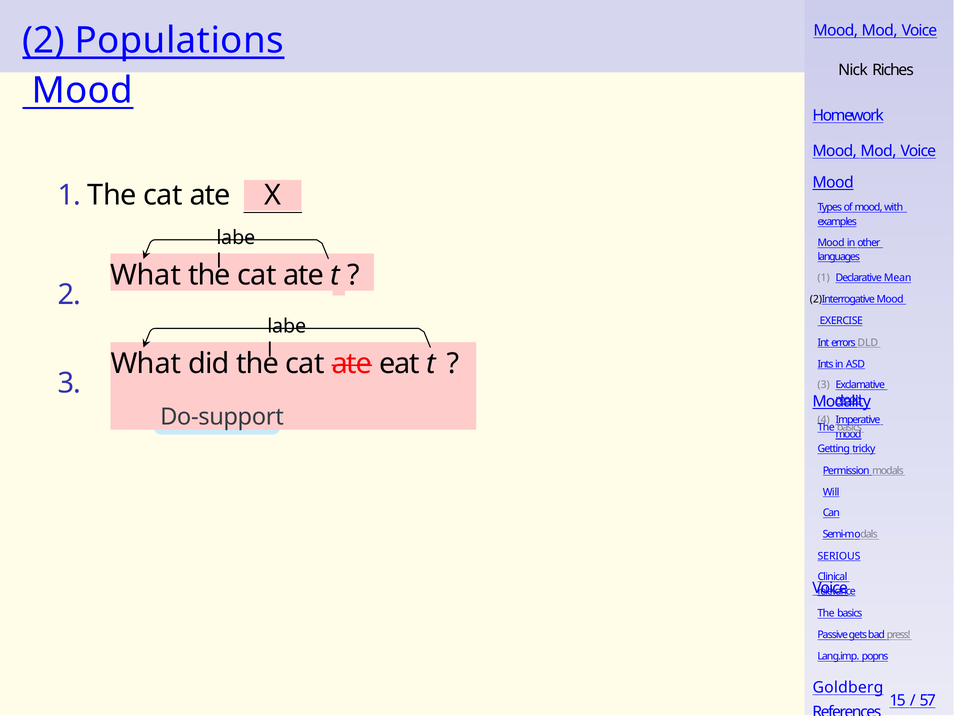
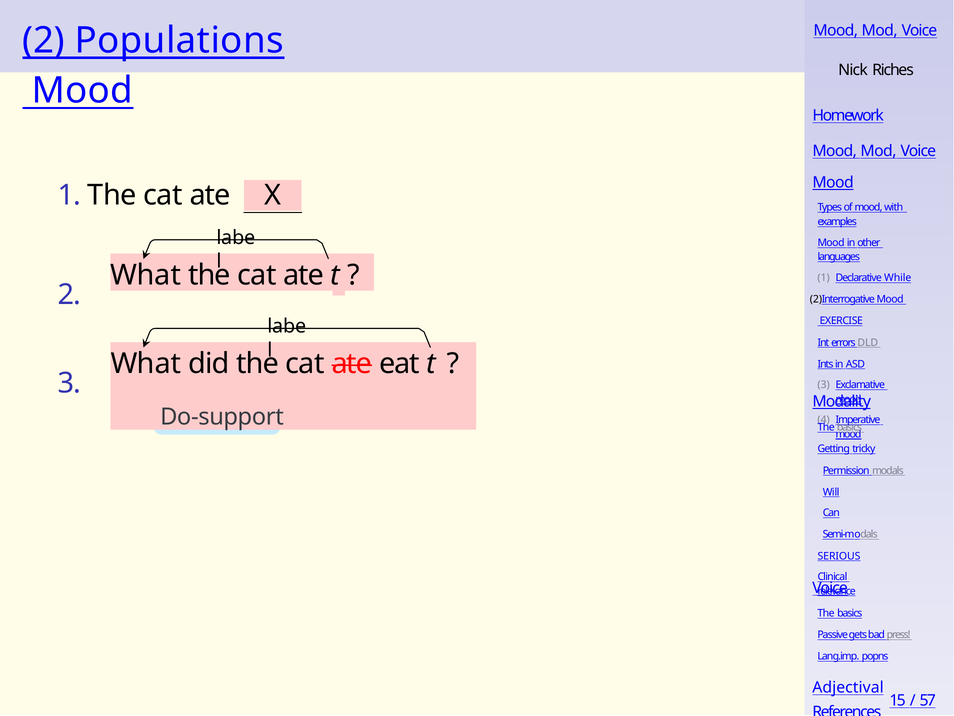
Mean: Mean -> While (898, 278)
Goldberg: Goldberg -> Adjectival (848, 688)
